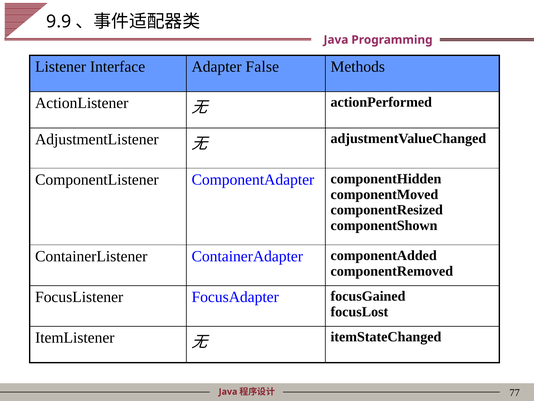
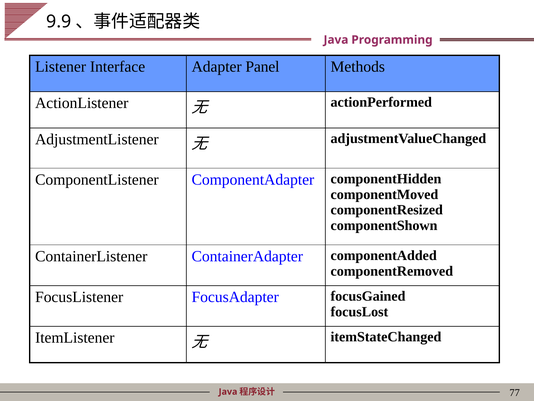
False: False -> Panel (262, 67)
